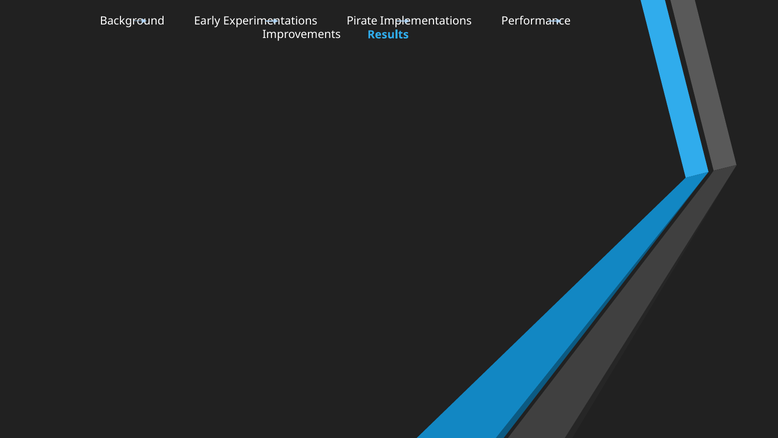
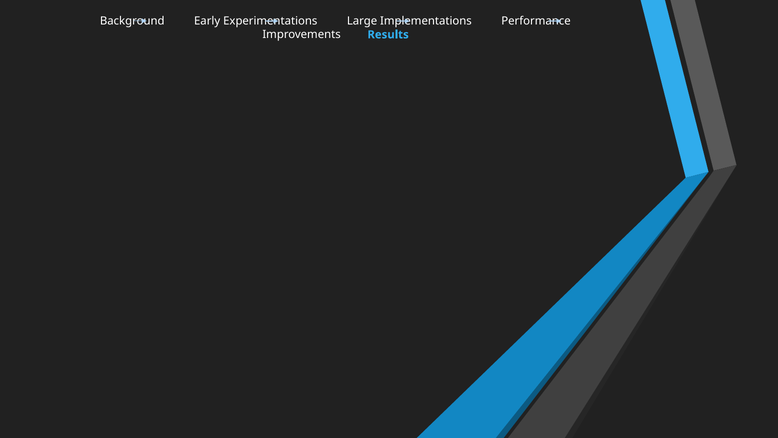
Pirate: Pirate -> Large (362, 21)
